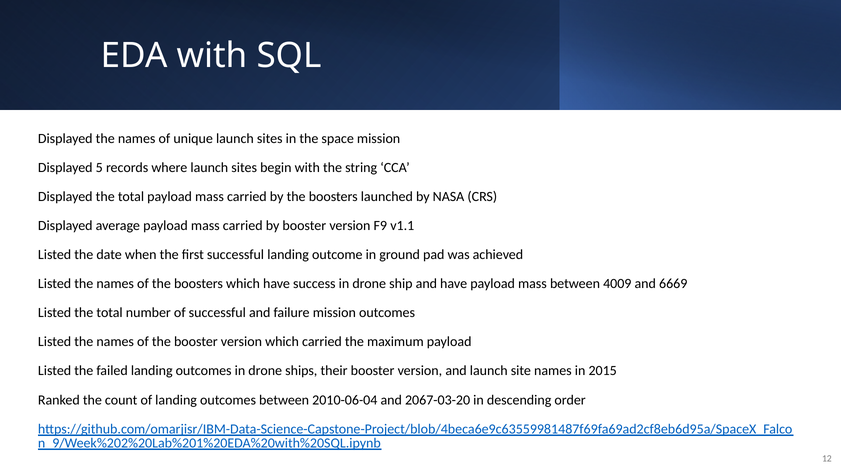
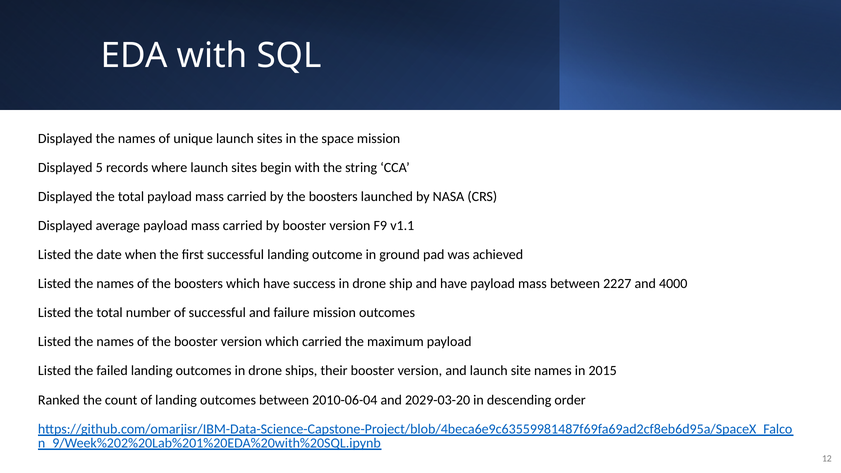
4009: 4009 -> 2227 (617, 284)
6669: 6669 -> 4000 (673, 284)
2067-03-20: 2067-03-20 -> 2029-03-20 (438, 400)
